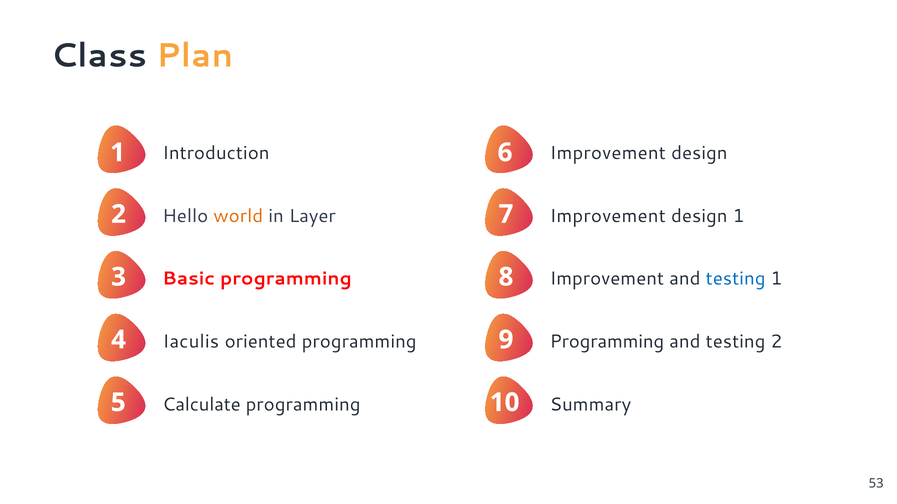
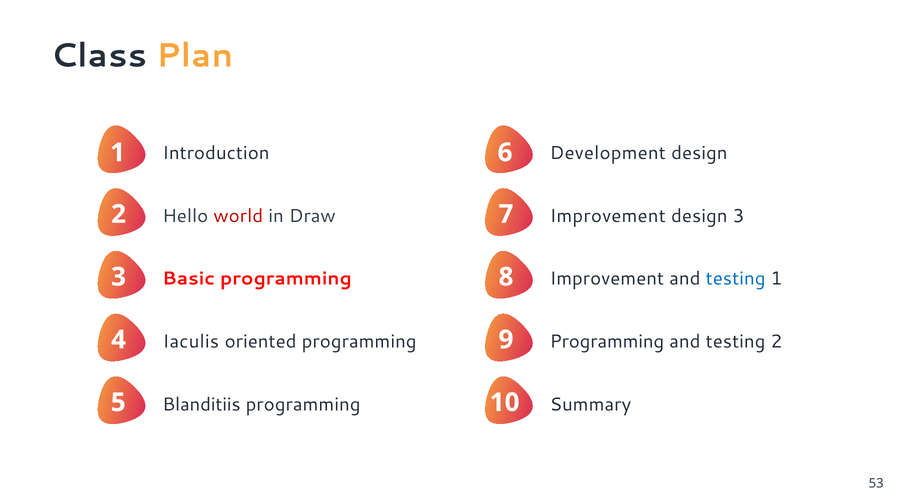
6 Improvement: Improvement -> Development (608, 153)
world colour: orange -> red (238, 216)
Layer: Layer -> Draw (312, 216)
design 1: 1 -> 3 (739, 216)
Calculate: Calculate -> Blanditiis (201, 405)
